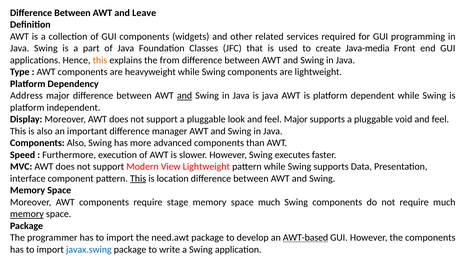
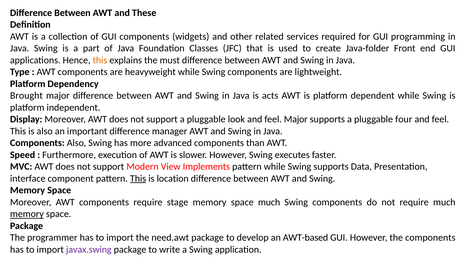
Leave: Leave -> These (144, 13)
Java-media: Java-media -> Java-folder (367, 48)
from: from -> must (170, 60)
Address: Address -> Brought (26, 96)
and underline: present -> none (185, 96)
is java: java -> acts (270, 96)
void: void -> four (404, 119)
View Lightweight: Lightweight -> Implements (206, 166)
AWT-based underline: present -> none (306, 237)
javax.swing colour: blue -> purple (89, 249)
